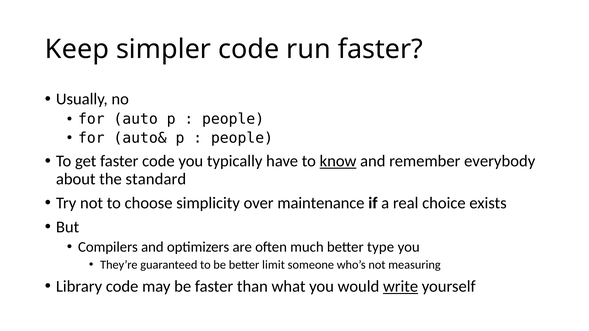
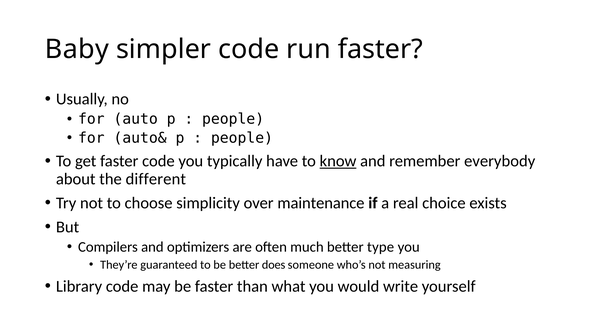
Keep: Keep -> Baby (77, 49)
standard: standard -> different (156, 179)
limit: limit -> does (274, 265)
write underline: present -> none (401, 287)
